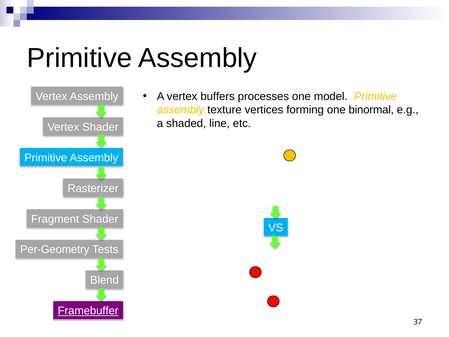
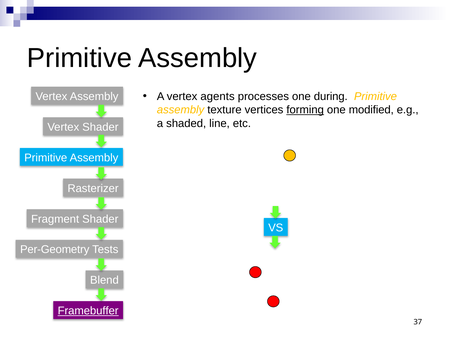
buffers: buffers -> agents (218, 96)
model: model -> during (331, 96)
forming underline: none -> present (305, 110)
binormal: binormal -> modified (371, 110)
